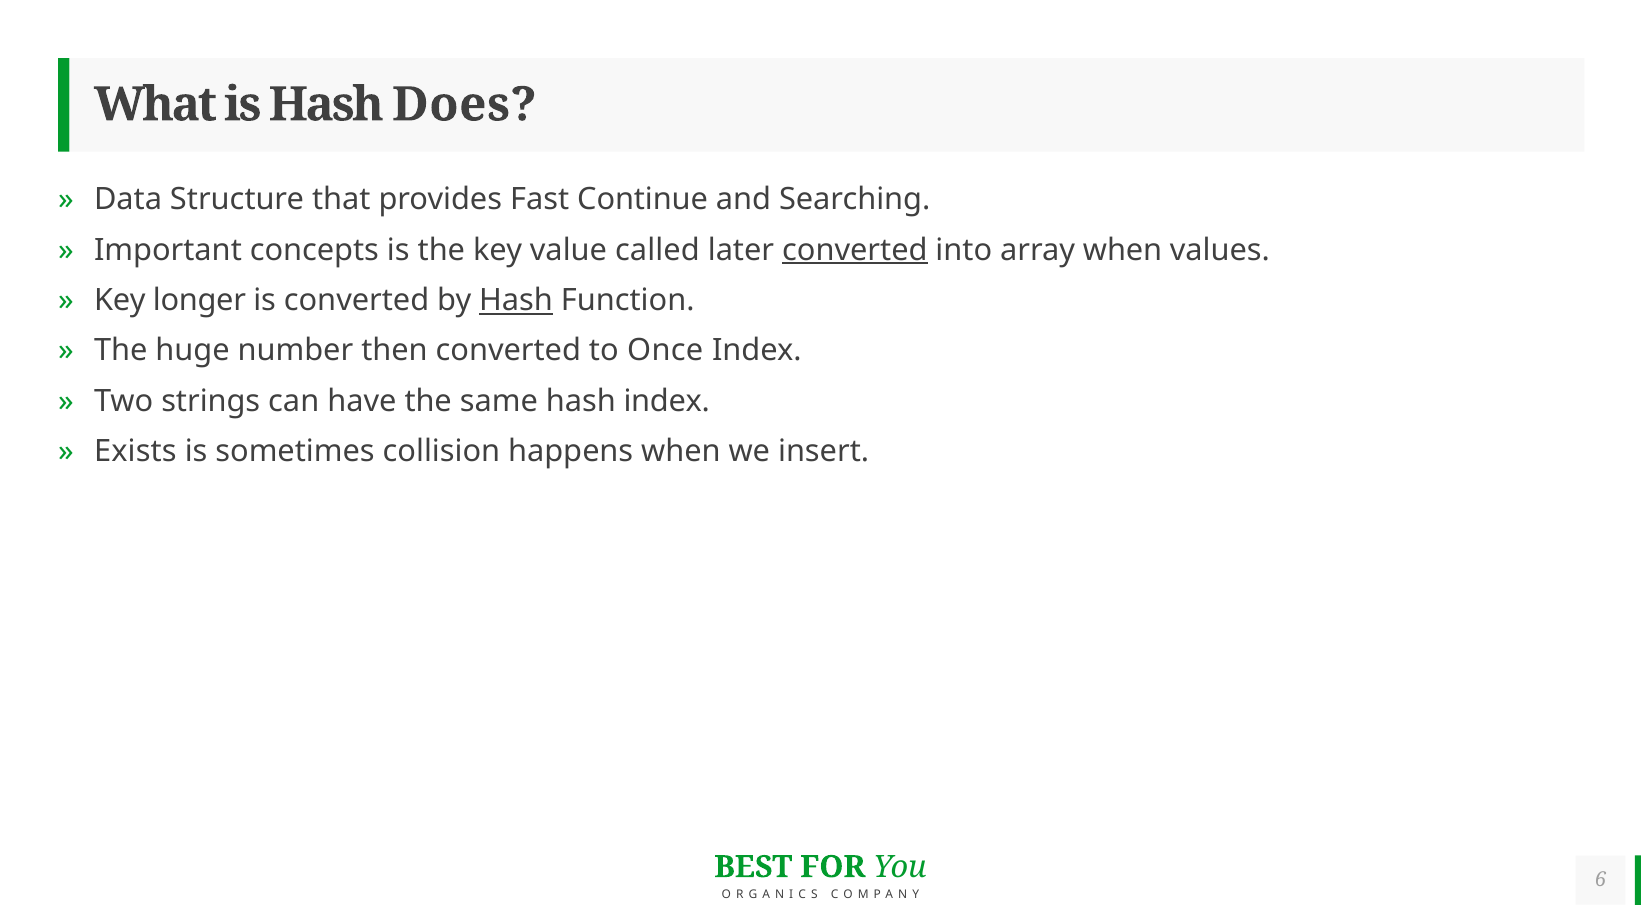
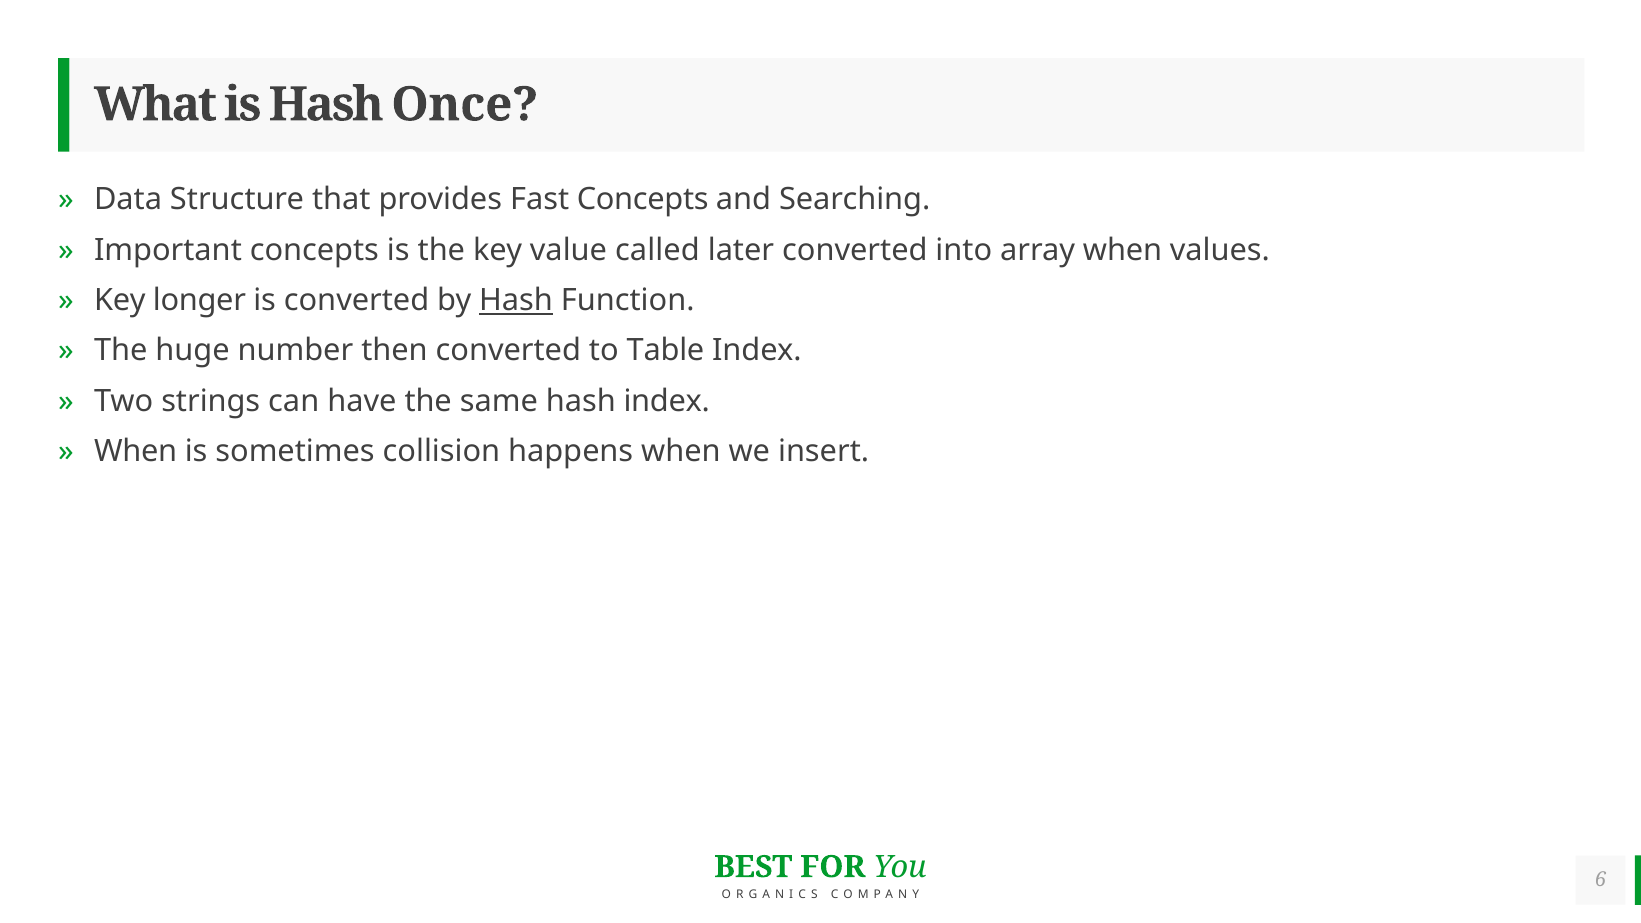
Does: Does -> Once (465, 105)
Fast Continue: Continue -> Concepts (643, 200)
converted underline: present -> none (855, 250)
Once: Once -> Table (665, 351)
Exists: Exists -> When (136, 451)
